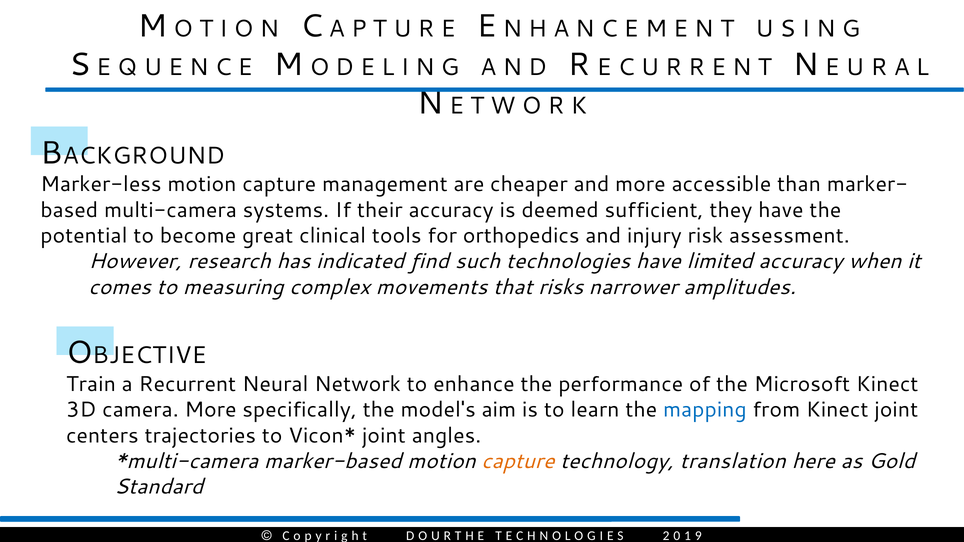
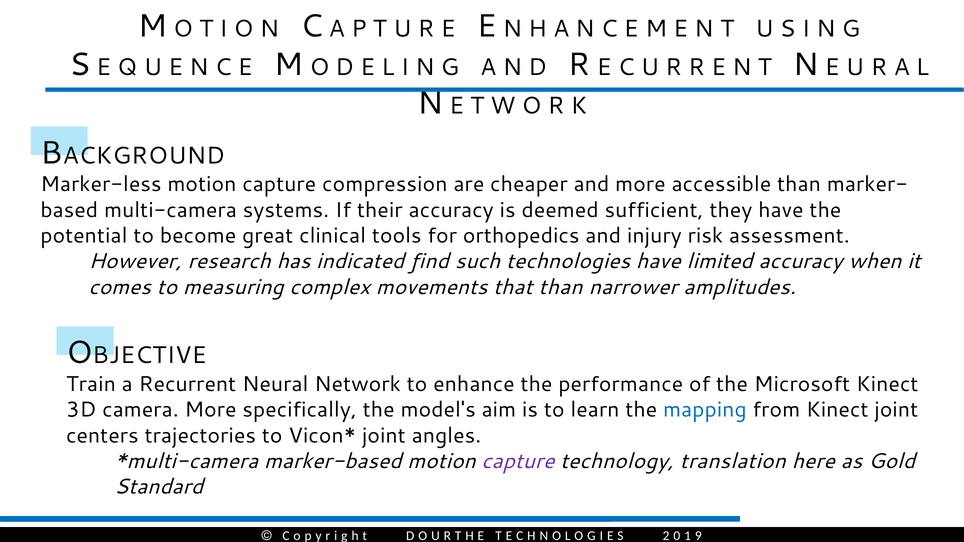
management: management -> compression (385, 184)
that risks: risks -> than (561, 287)
capture colour: orange -> purple (518, 461)
